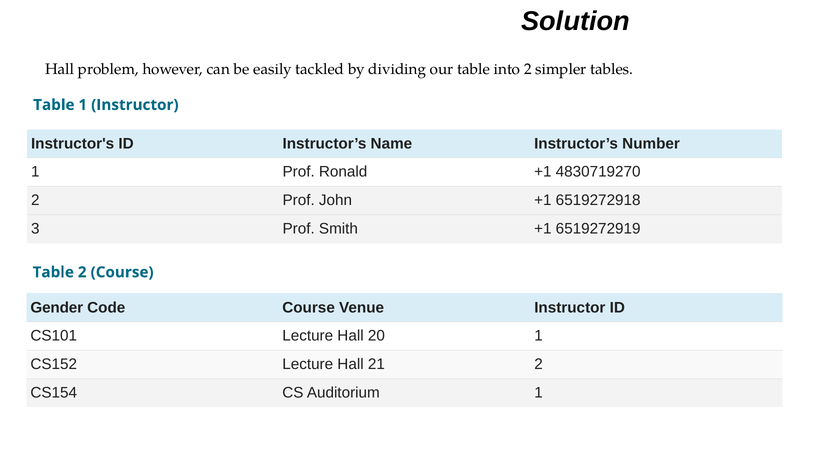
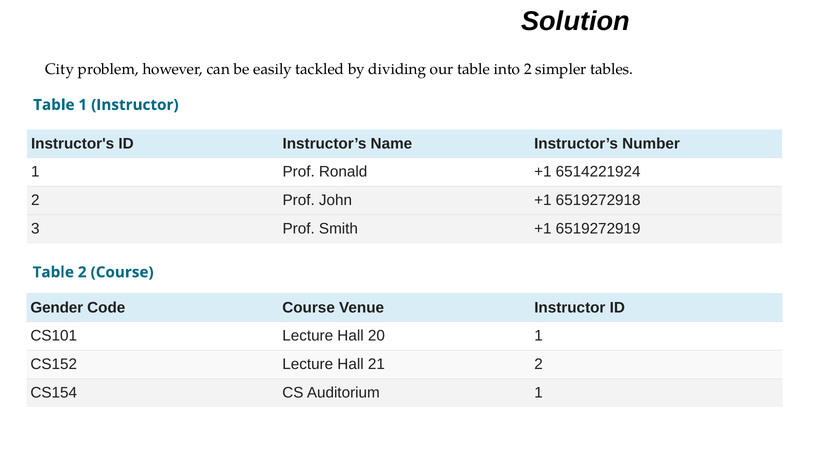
Hall: Hall -> City (60, 69)
4830719270: 4830719270 -> 6514221924 (598, 172)
